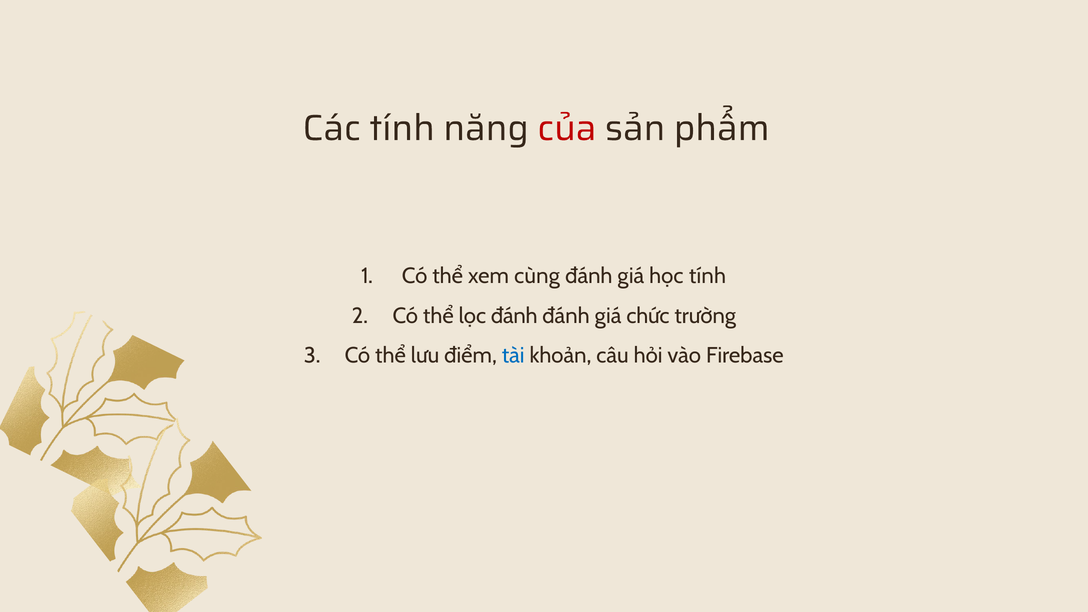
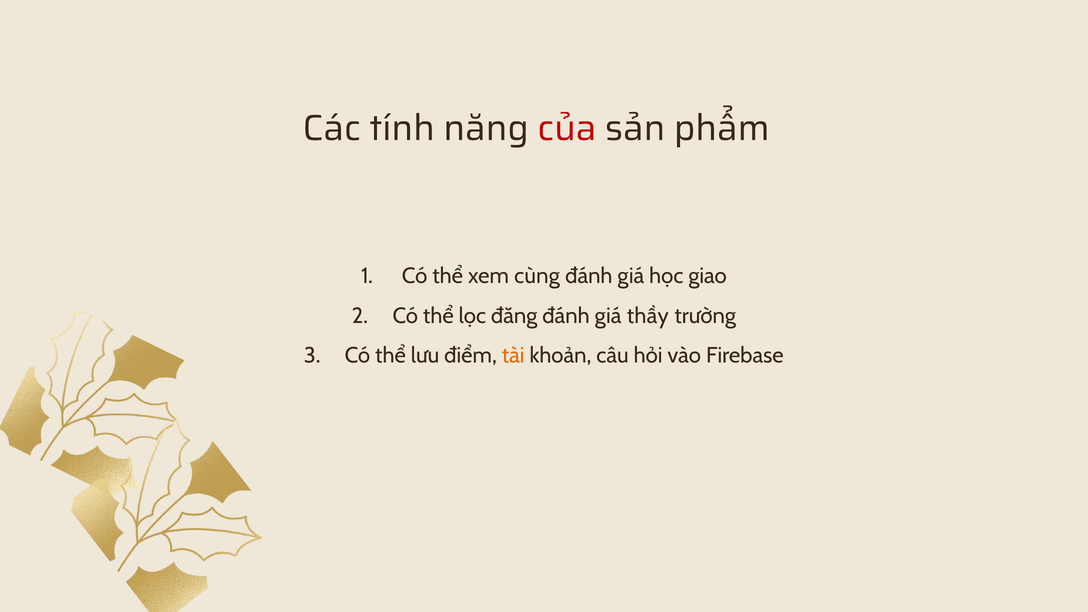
học tính: tính -> giao (708, 276)
lọc đánh: đánh -> đăng (514, 316)
chức: chức -> thầy (648, 316)
tài colour: blue -> orange (513, 356)
